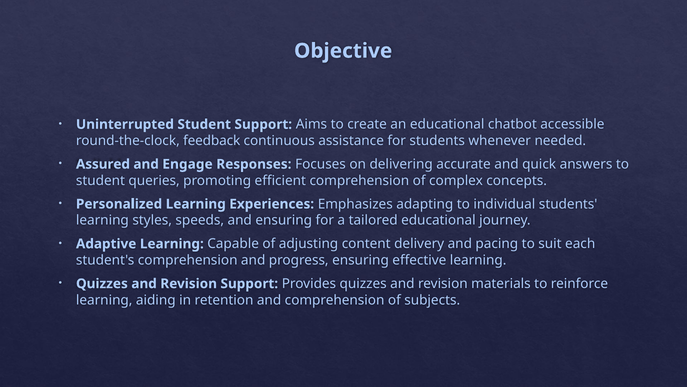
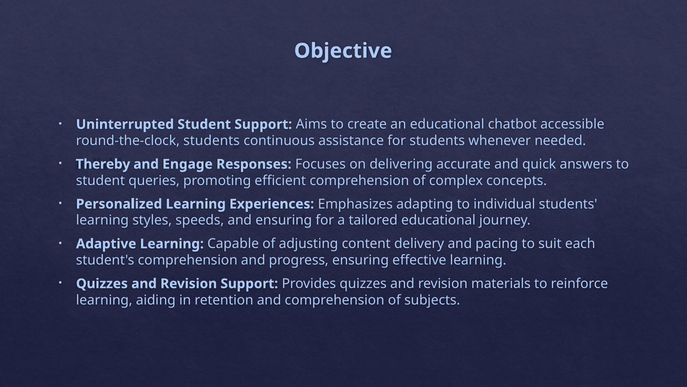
round-the-clock feedback: feedback -> students (212, 140)
Assured: Assured -> Thereby (103, 164)
